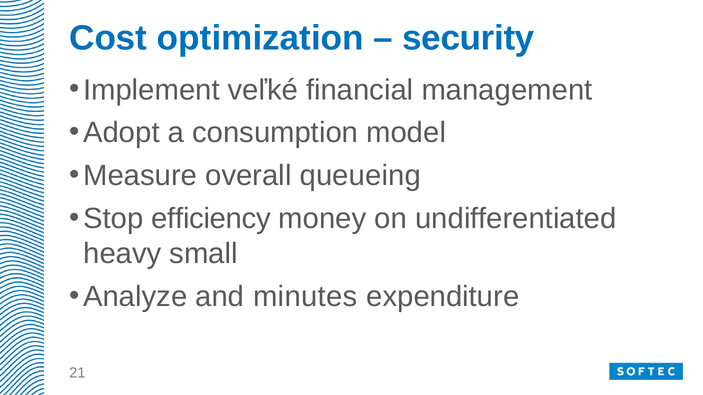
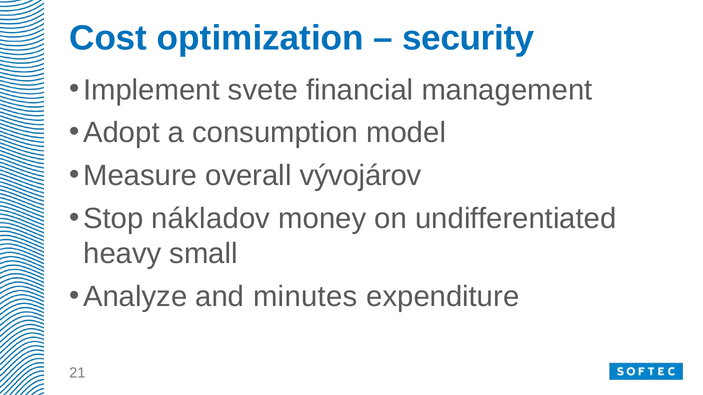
veľké: veľké -> svete (263, 90)
queueing: queueing -> vývojárov (360, 176)
efficiency: efficiency -> nákladov (211, 219)
